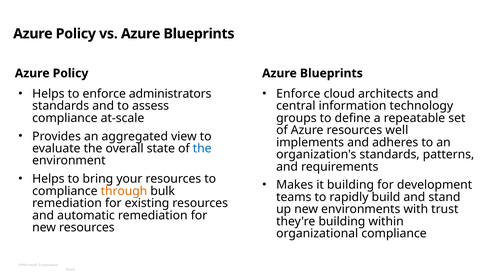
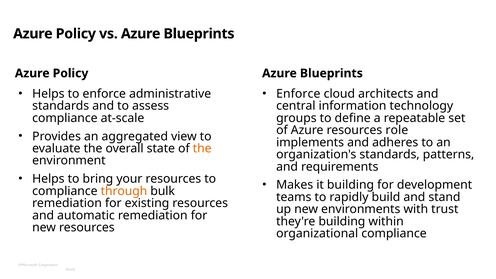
administrators: administrators -> administrative (170, 94)
well: well -> role (397, 130)
the colour: blue -> orange (202, 148)
